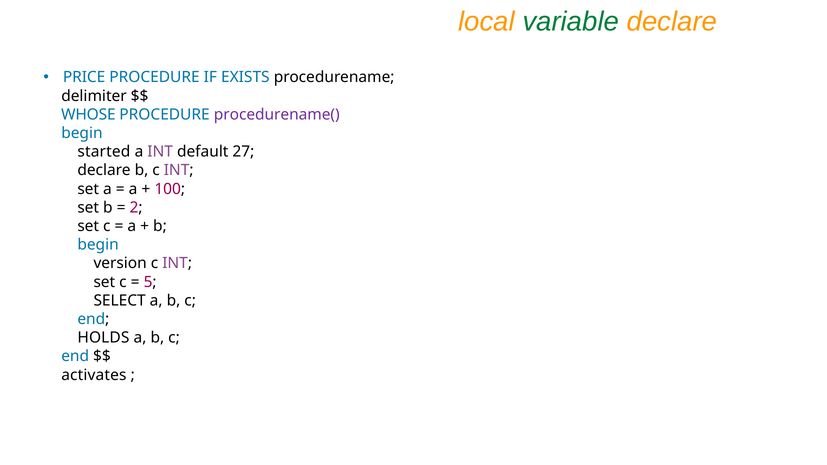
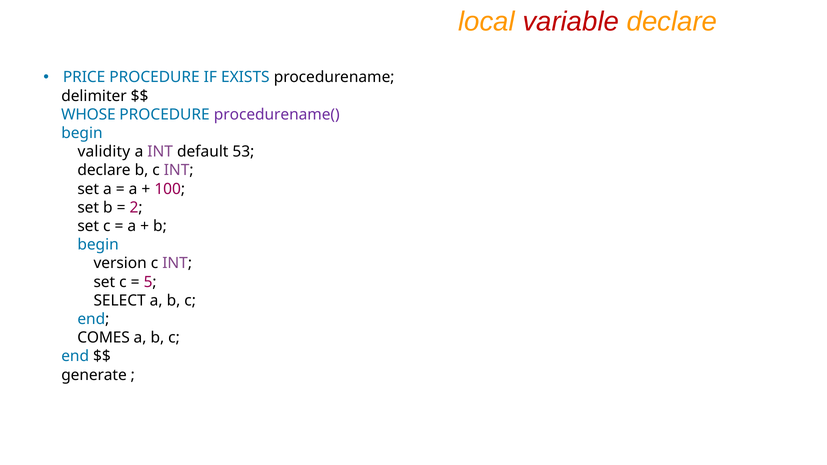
variable colour: green -> red (571, 22)
started: started -> validity (104, 152)
27: 27 -> 53 (243, 152)
HOLDS: HOLDS -> COMES (104, 338)
activates: activates -> generate (94, 375)
